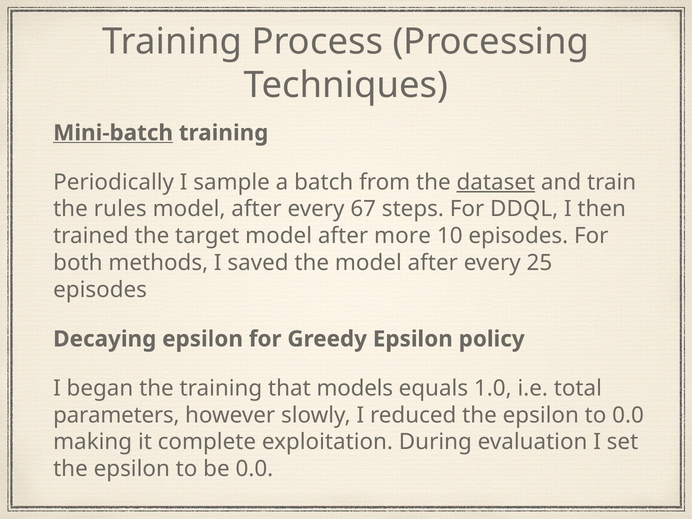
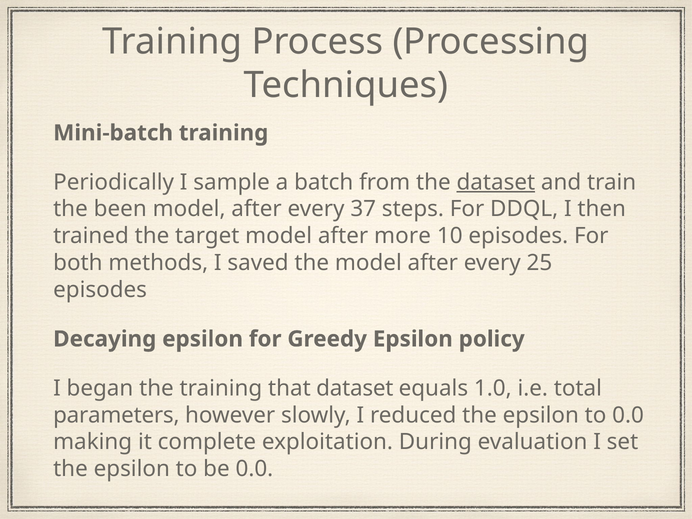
Mini-batch underline: present -> none (113, 133)
rules: rules -> been (120, 209)
67: 67 -> 37 (363, 209)
that models: models -> dataset (355, 388)
